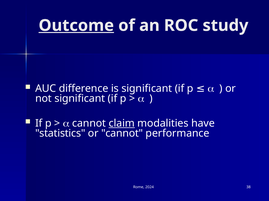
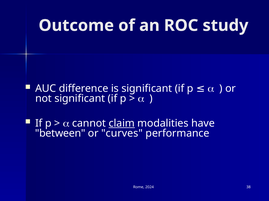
Outcome underline: present -> none (76, 26)
statistics: statistics -> between (60, 134)
or cannot: cannot -> curves (122, 134)
